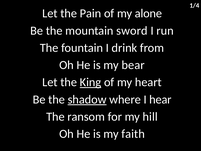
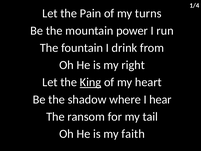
alone: alone -> turns (148, 13)
sword: sword -> power (132, 31)
bear: bear -> right (133, 65)
shadow underline: present -> none (87, 99)
hill: hill -> tail (150, 117)
